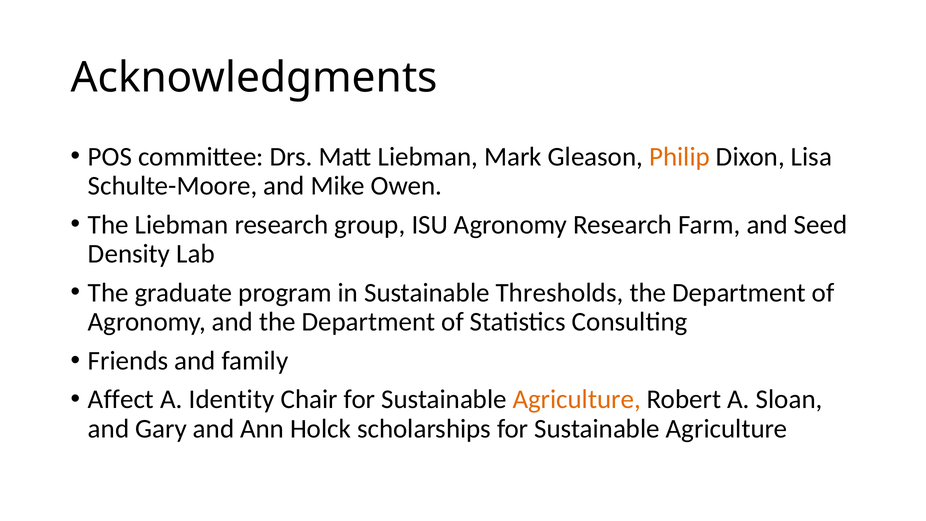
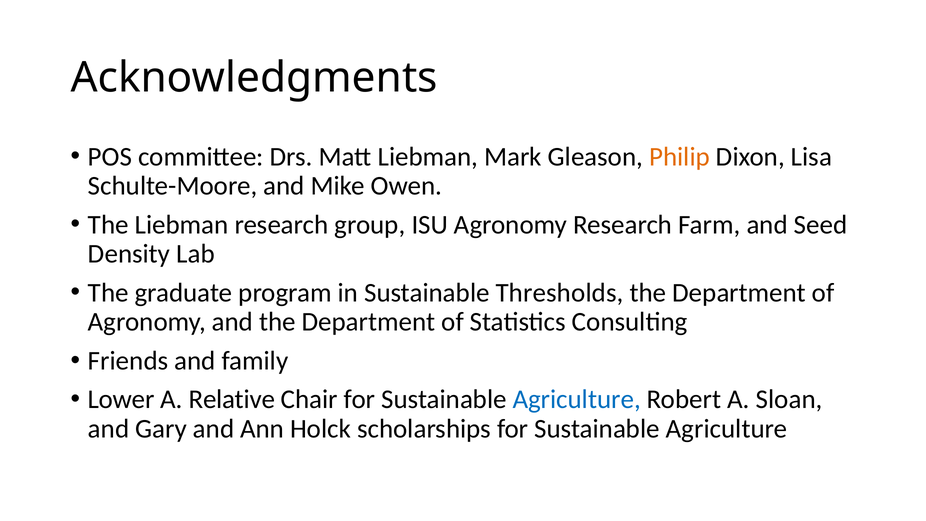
Affect: Affect -> Lower (121, 399)
Identity: Identity -> Relative (232, 399)
Agriculture colour: orange -> blue (577, 399)
